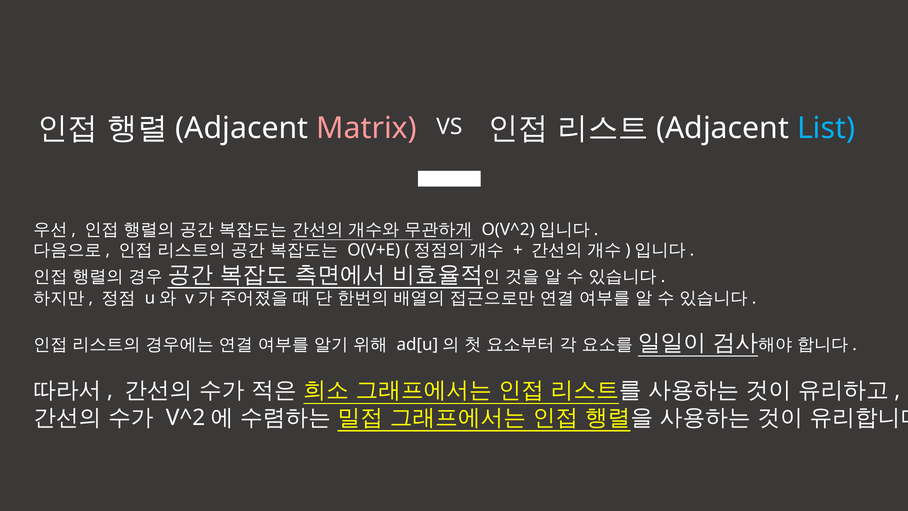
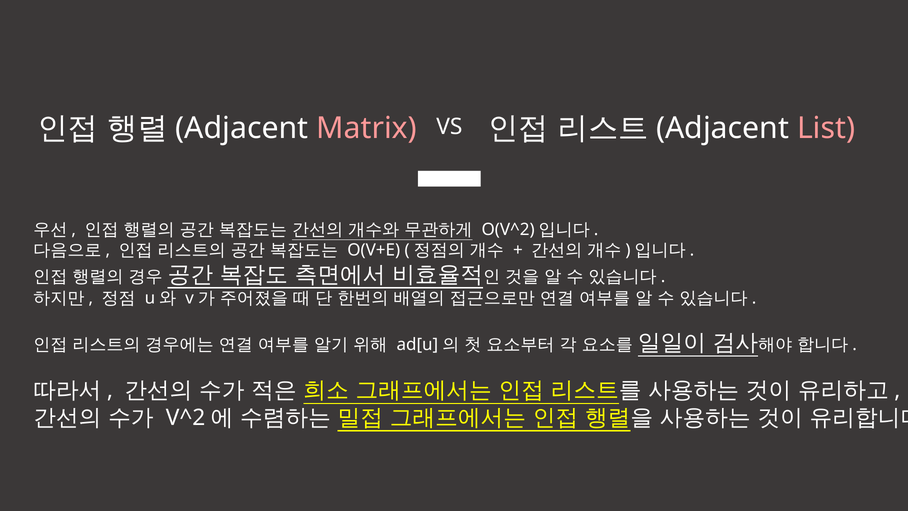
List colour: light blue -> pink (826, 128)
